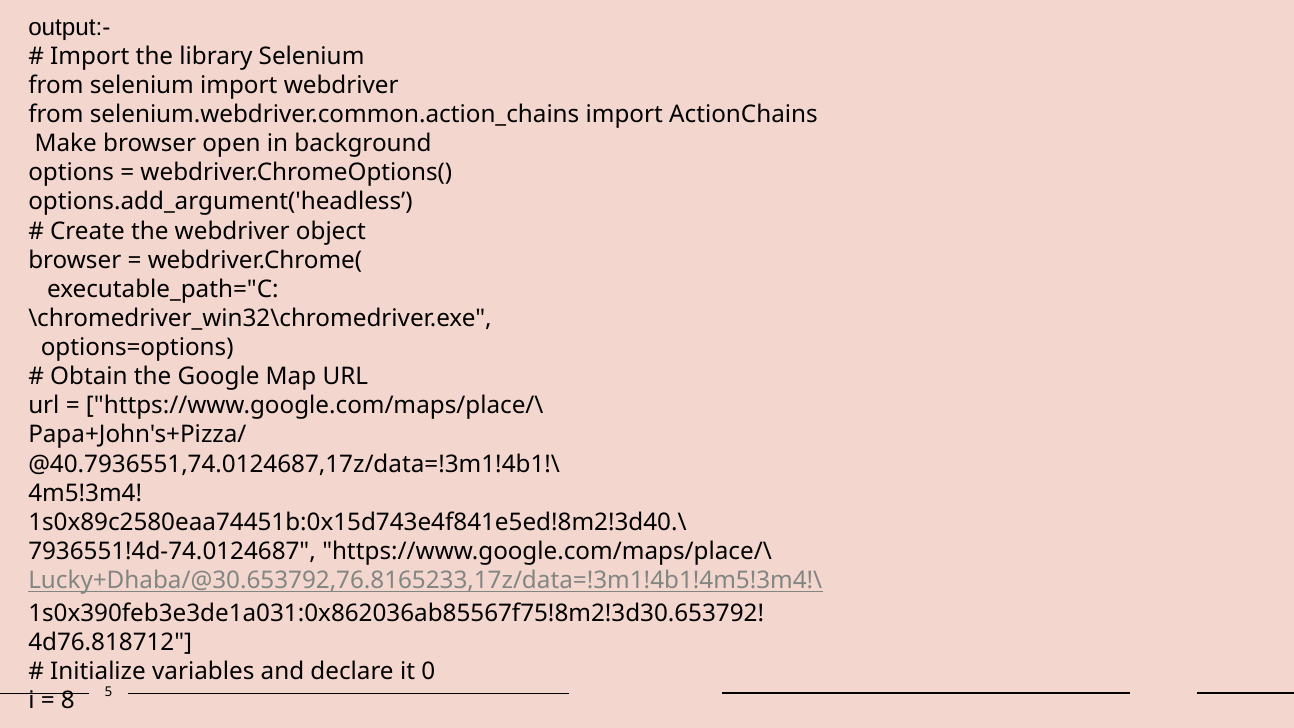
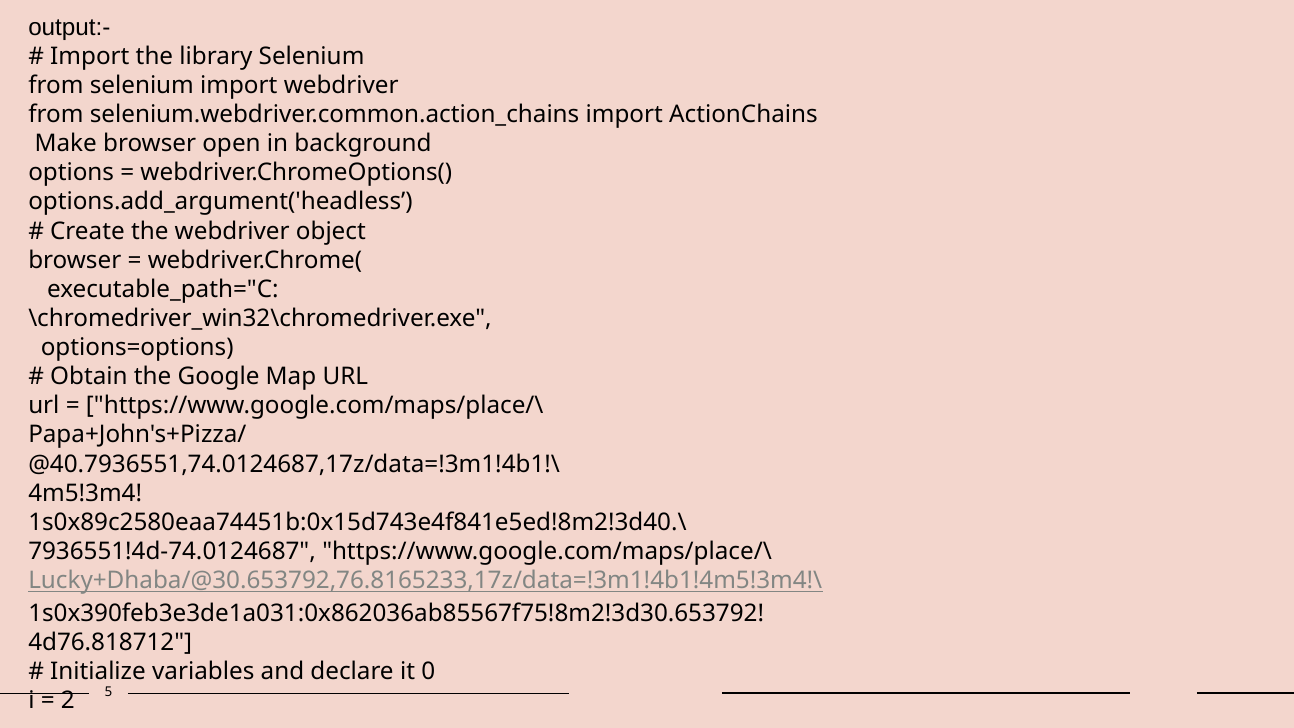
8: 8 -> 2 (68, 701)
